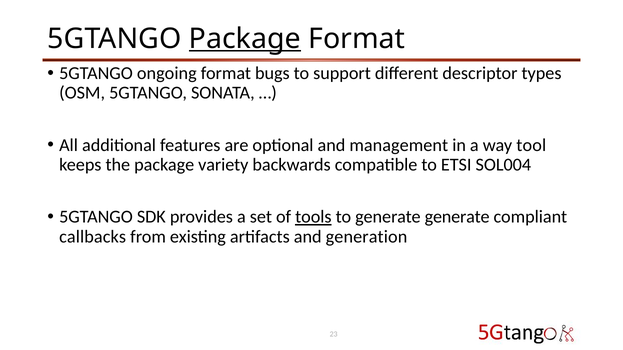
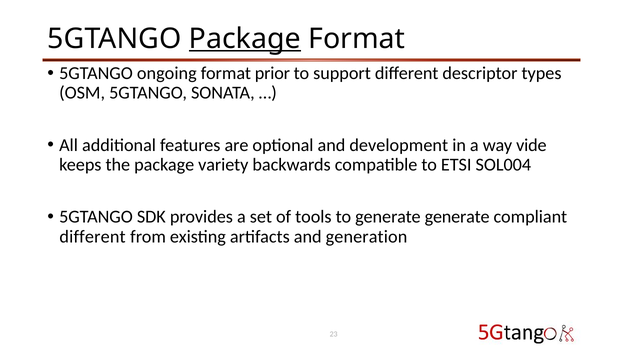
bugs: bugs -> prior (272, 73)
management: management -> development (399, 145)
tool: tool -> vide (531, 145)
tools underline: present -> none (313, 217)
callbacks: callbacks -> different (93, 237)
